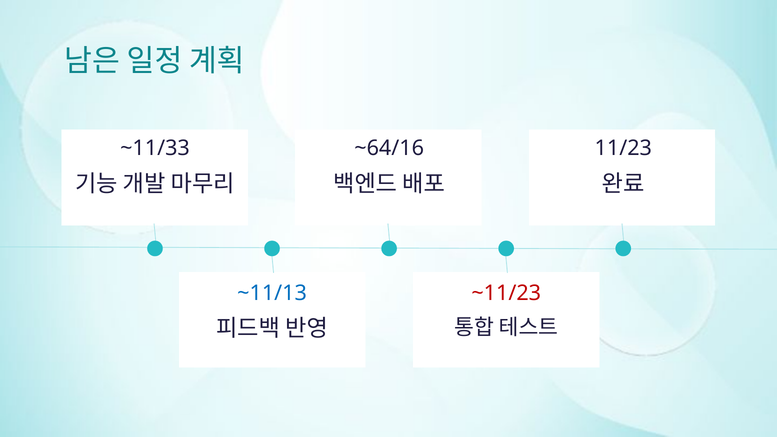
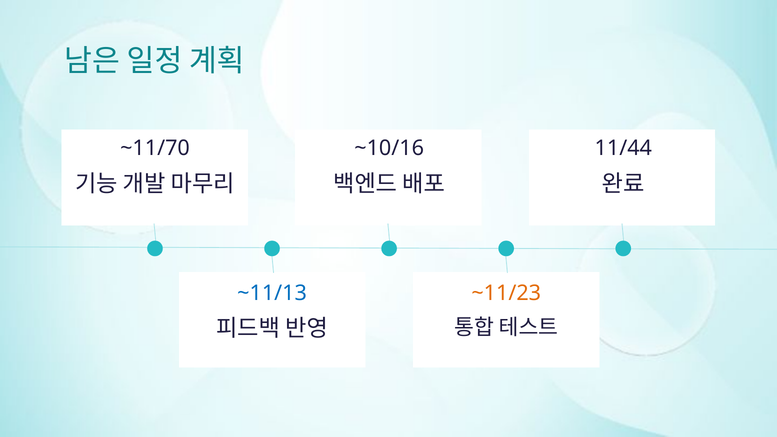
~11/33: ~11/33 -> ~11/70 (155, 148)
~64/16: ~64/16 -> ~10/16 (389, 148)
11/23: 11/23 -> 11/44 (623, 148)
~11/23 colour: red -> orange (506, 293)
